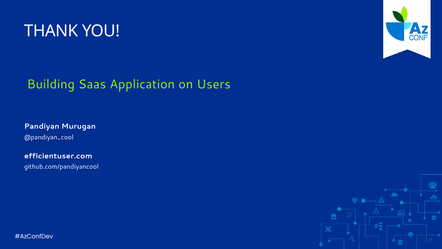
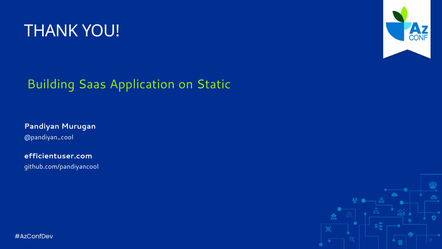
Users: Users -> Static (214, 84)
